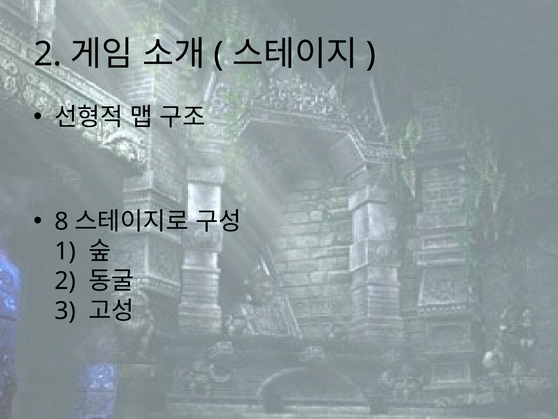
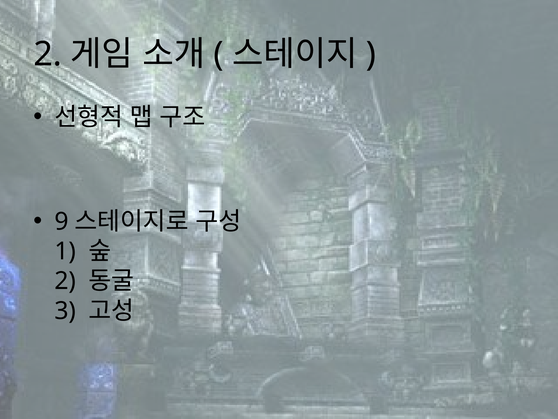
8: 8 -> 9 (62, 221)
